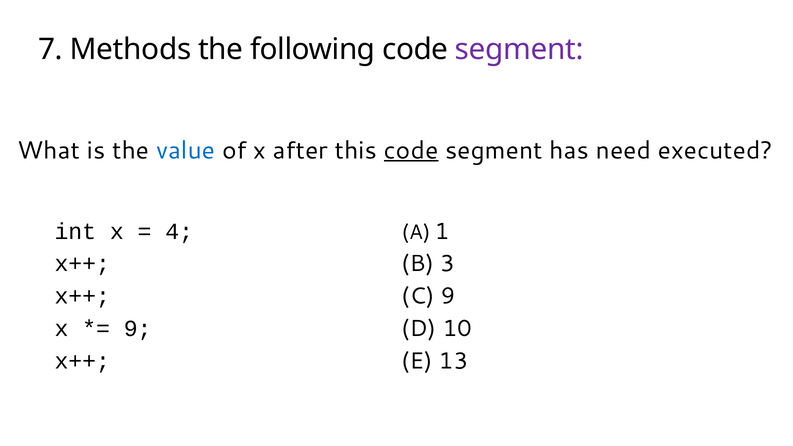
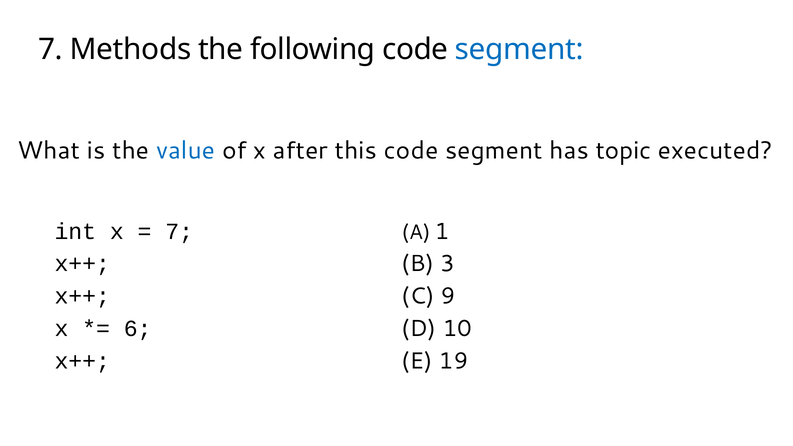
segment colour: purple -> blue (519, 50)
code underline: present -> none (411, 150)
need: need -> topic (624, 150)
4: 4 -> 7 (179, 231)
9: 9 -> 6 (138, 329)
13: 13 -> 19 (454, 361)
